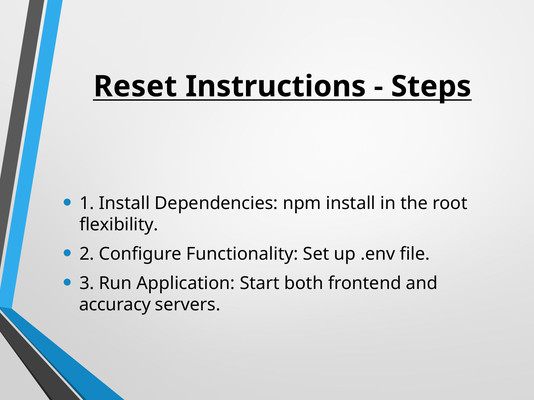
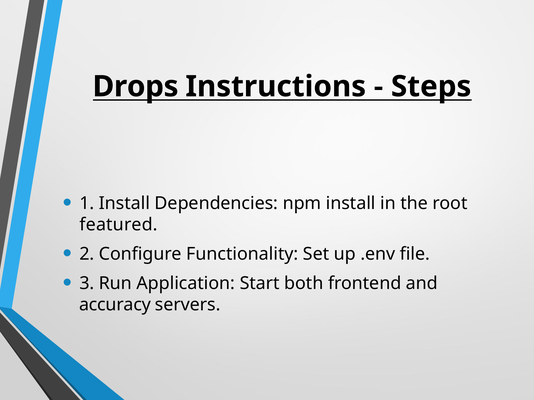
Reset: Reset -> Drops (136, 87)
flexibility: flexibility -> featured (119, 225)
